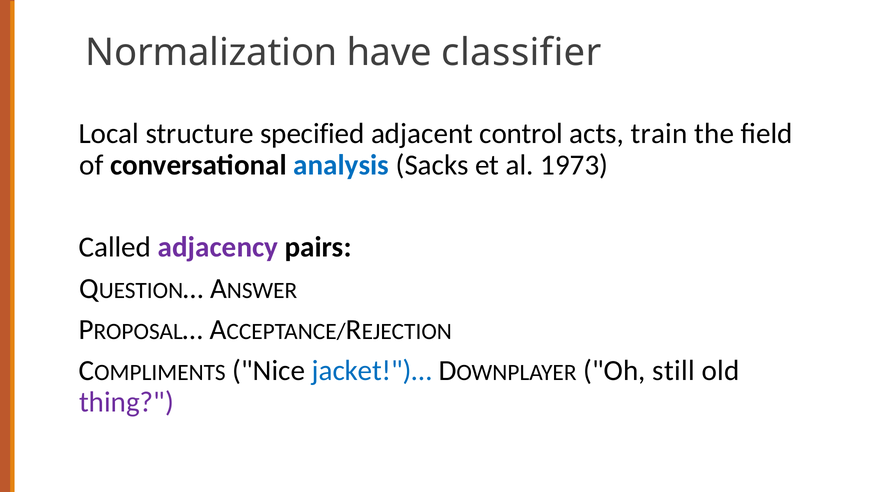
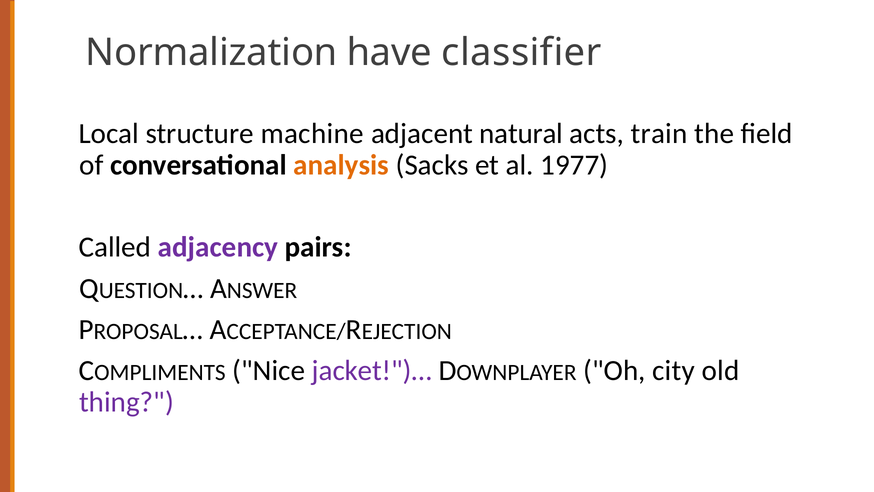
specified: specified -> machine (312, 134)
control: control -> natural (521, 134)
analysis colour: blue -> orange (341, 165)
1973: 1973 -> 1977 (574, 165)
jacket!")… colour: blue -> purple (372, 370)
still: still -> city (674, 370)
